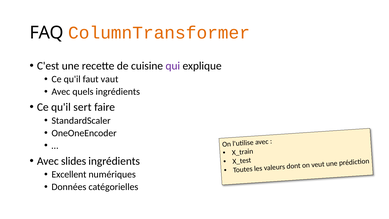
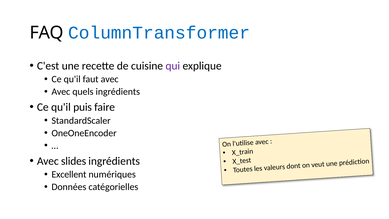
ColumnTransformer colour: orange -> blue (159, 33)
faut vaut: vaut -> avec (110, 79)
sert: sert -> puis (83, 107)
